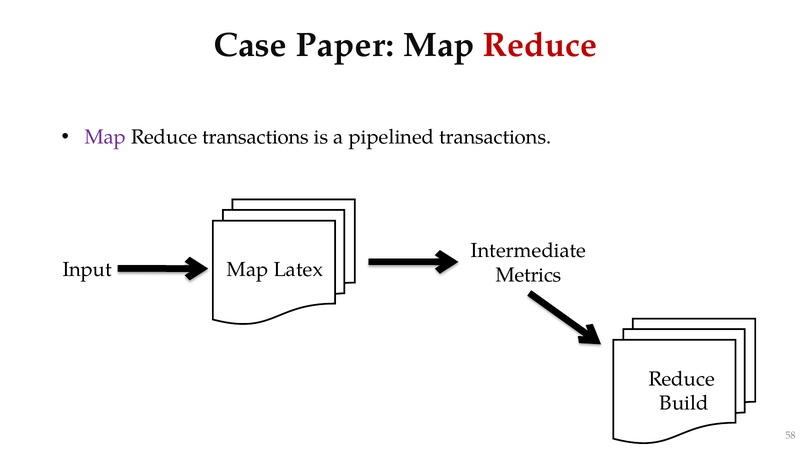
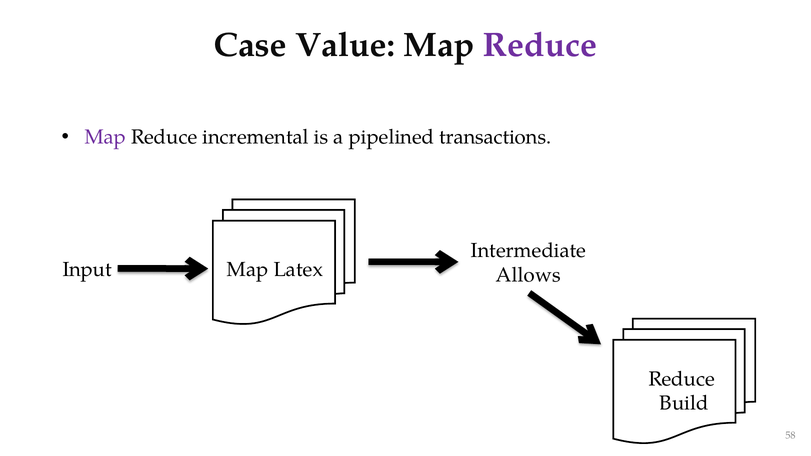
Paper: Paper -> Value (345, 45)
Reduce colour: red -> purple (540, 45)
Reduce transactions: transactions -> incremental (256, 137)
Metrics: Metrics -> Allows (528, 275)
